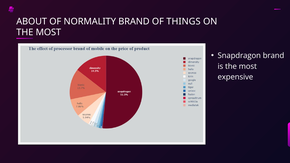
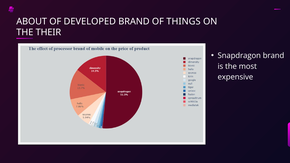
NORMALITY: NORMALITY -> DEVELOPED (90, 22)
MOST: MOST -> THEIR (48, 32)
